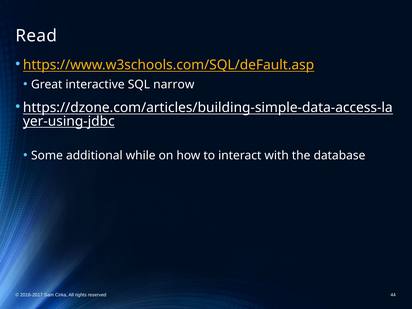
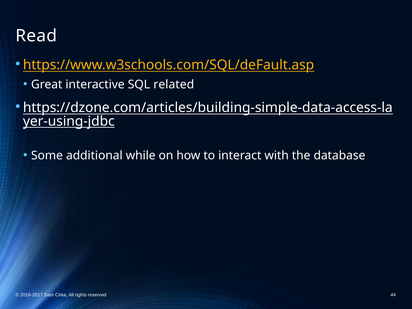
narrow: narrow -> related (174, 84)
